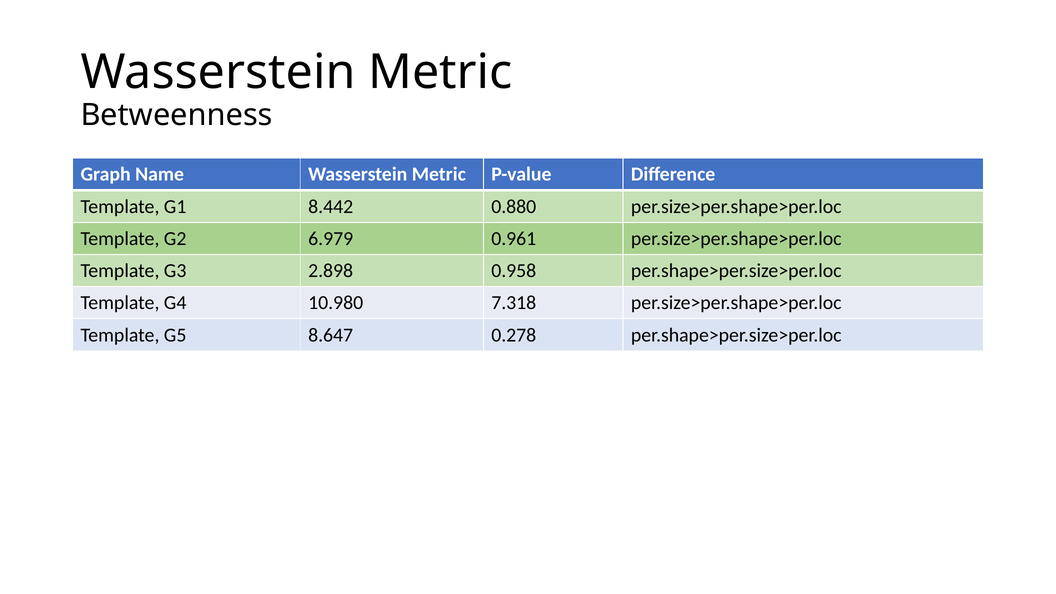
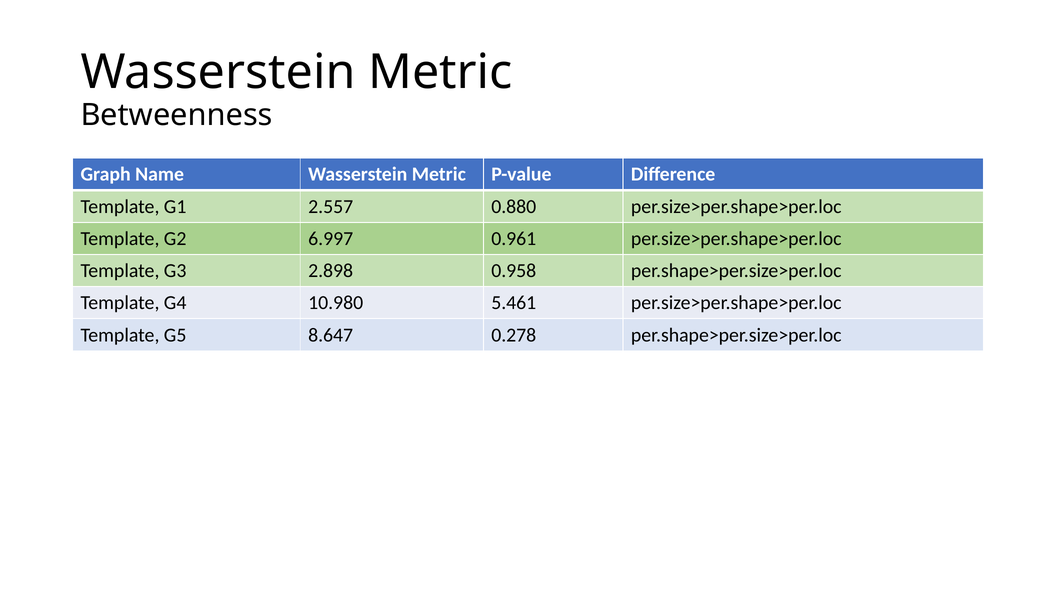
8.442: 8.442 -> 2.557 (331, 207)
6.979: 6.979 -> 6.997 (331, 239)
7.318: 7.318 -> 5.461 (514, 303)
